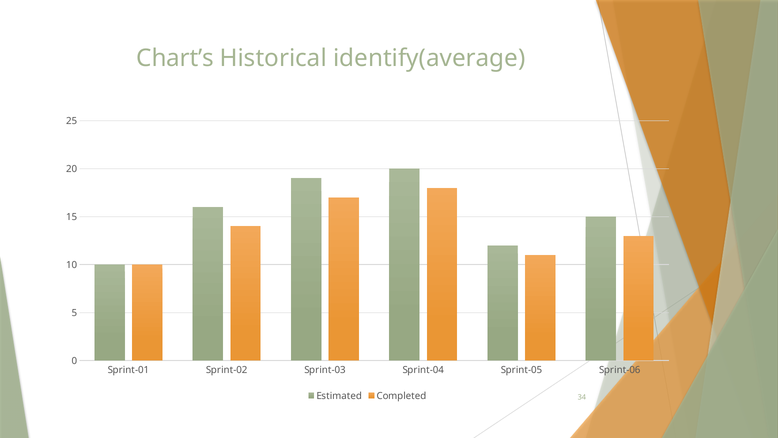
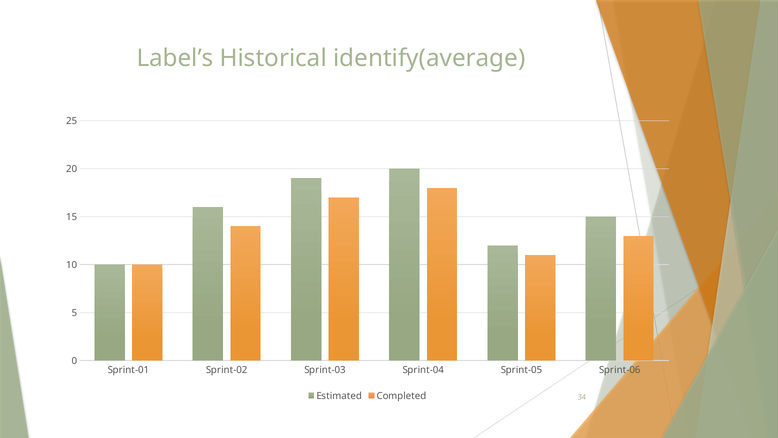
Chart’s: Chart’s -> Label’s (175, 58)
